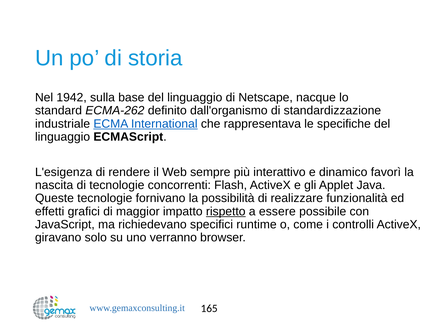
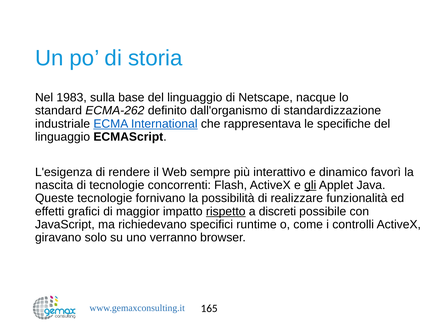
1942: 1942 -> 1983 (72, 98)
gli underline: none -> present (310, 185)
essere: essere -> discreti (277, 211)
